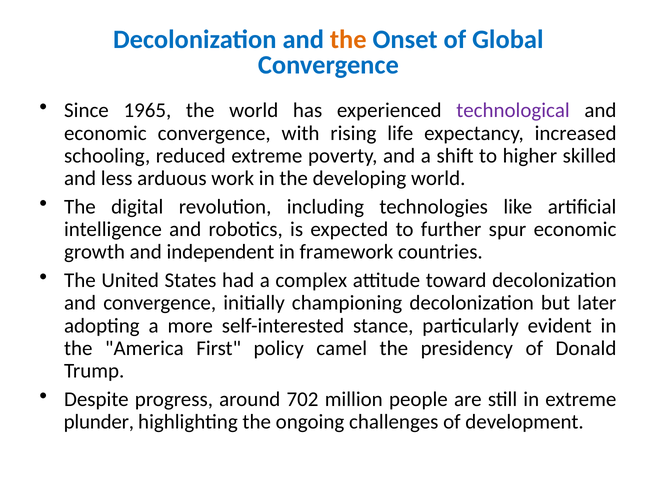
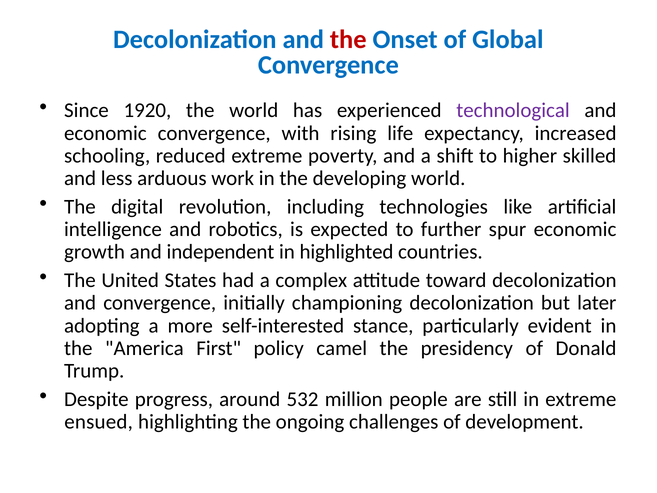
the colour: orange -> red (348, 40)
1965: 1965 -> 1920 (147, 110)
framework: framework -> highlighted (347, 252)
702: 702 -> 532 (303, 399)
plunder: plunder -> ensued (99, 422)
